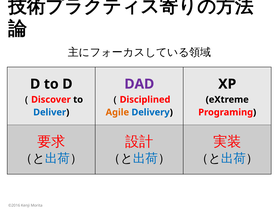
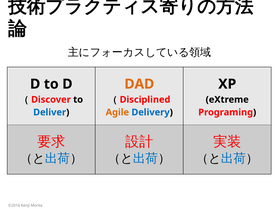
DAD colour: purple -> orange (139, 84)
